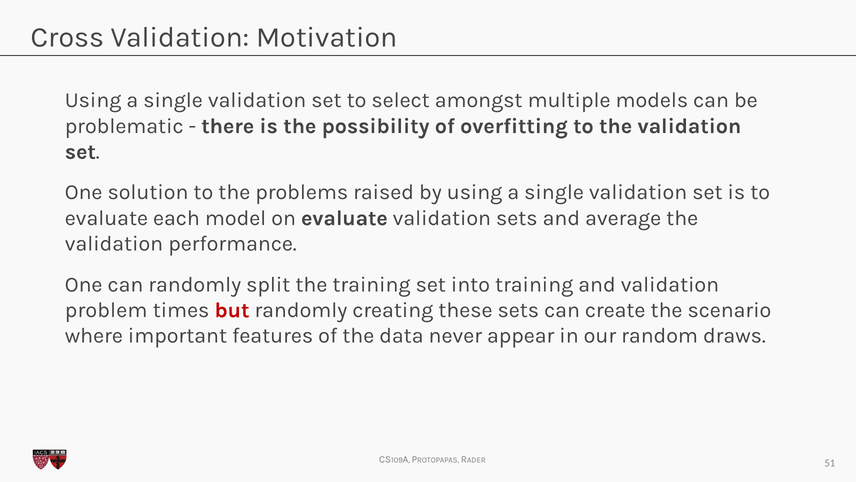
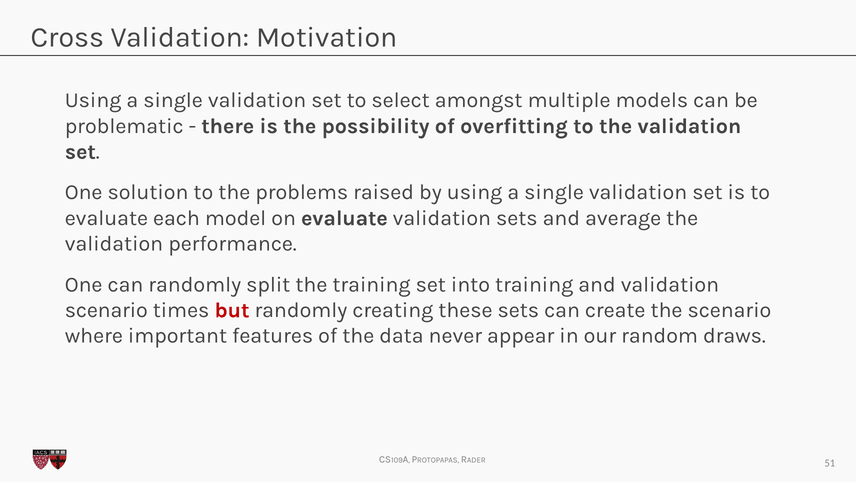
problem: problem -> scenario (106, 310)
